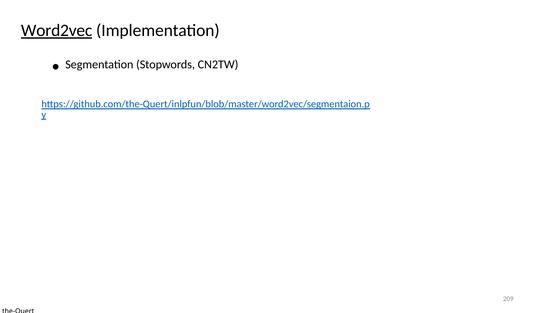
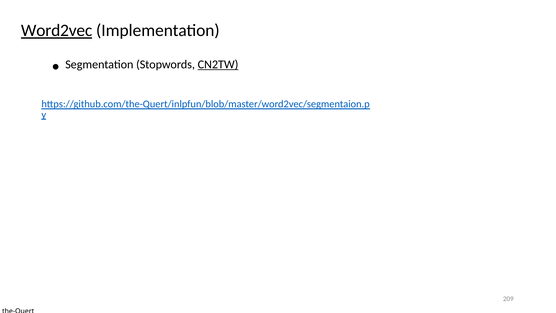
CN2TW underline: none -> present (218, 65)
